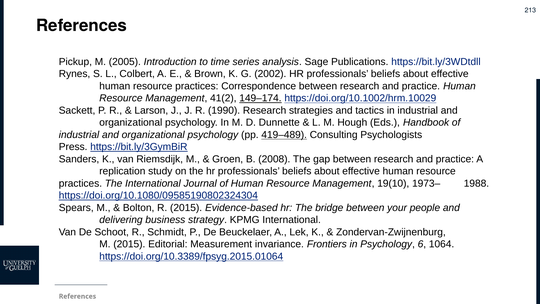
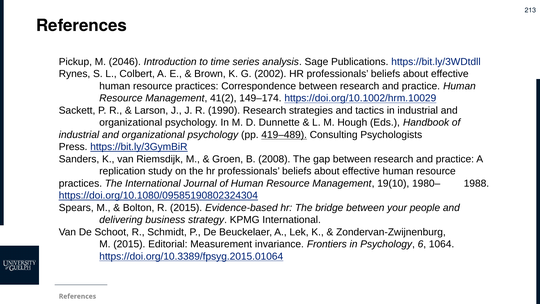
2005: 2005 -> 2046 (125, 62)
149–174 underline: present -> none (260, 98)
1973–: 1973– -> 1980– (426, 183)
